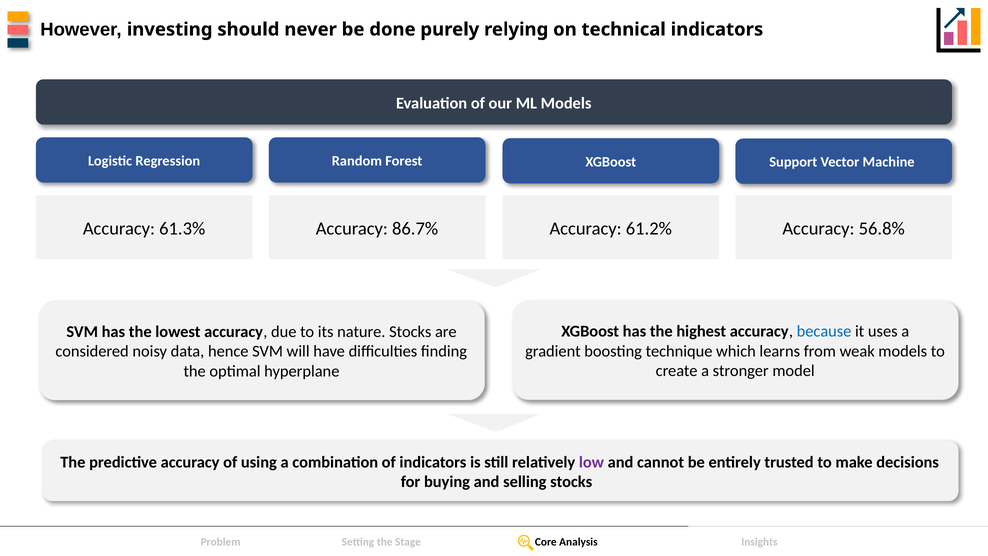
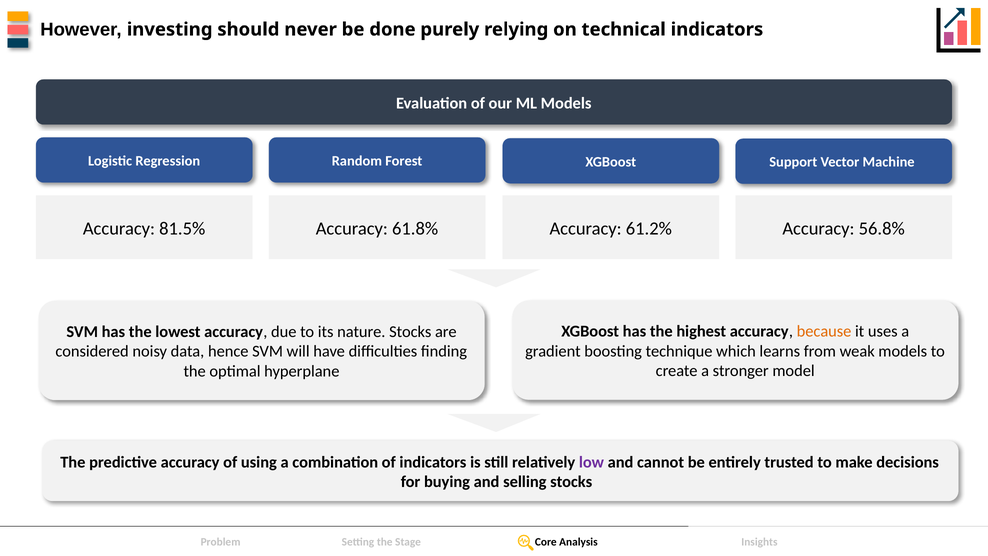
61.3%: 61.3% -> 81.5% (182, 228)
86.7%: 86.7% -> 61.8% (415, 228)
because colour: blue -> orange (824, 331)
